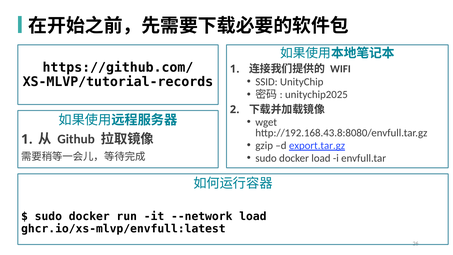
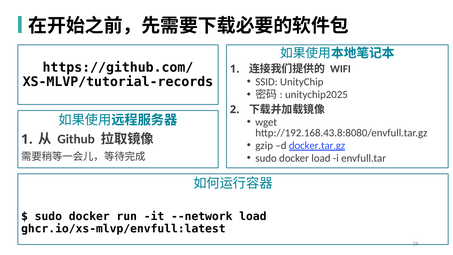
export.tar.gz: export.tar.gz -> docker.tar.gz (317, 146)
